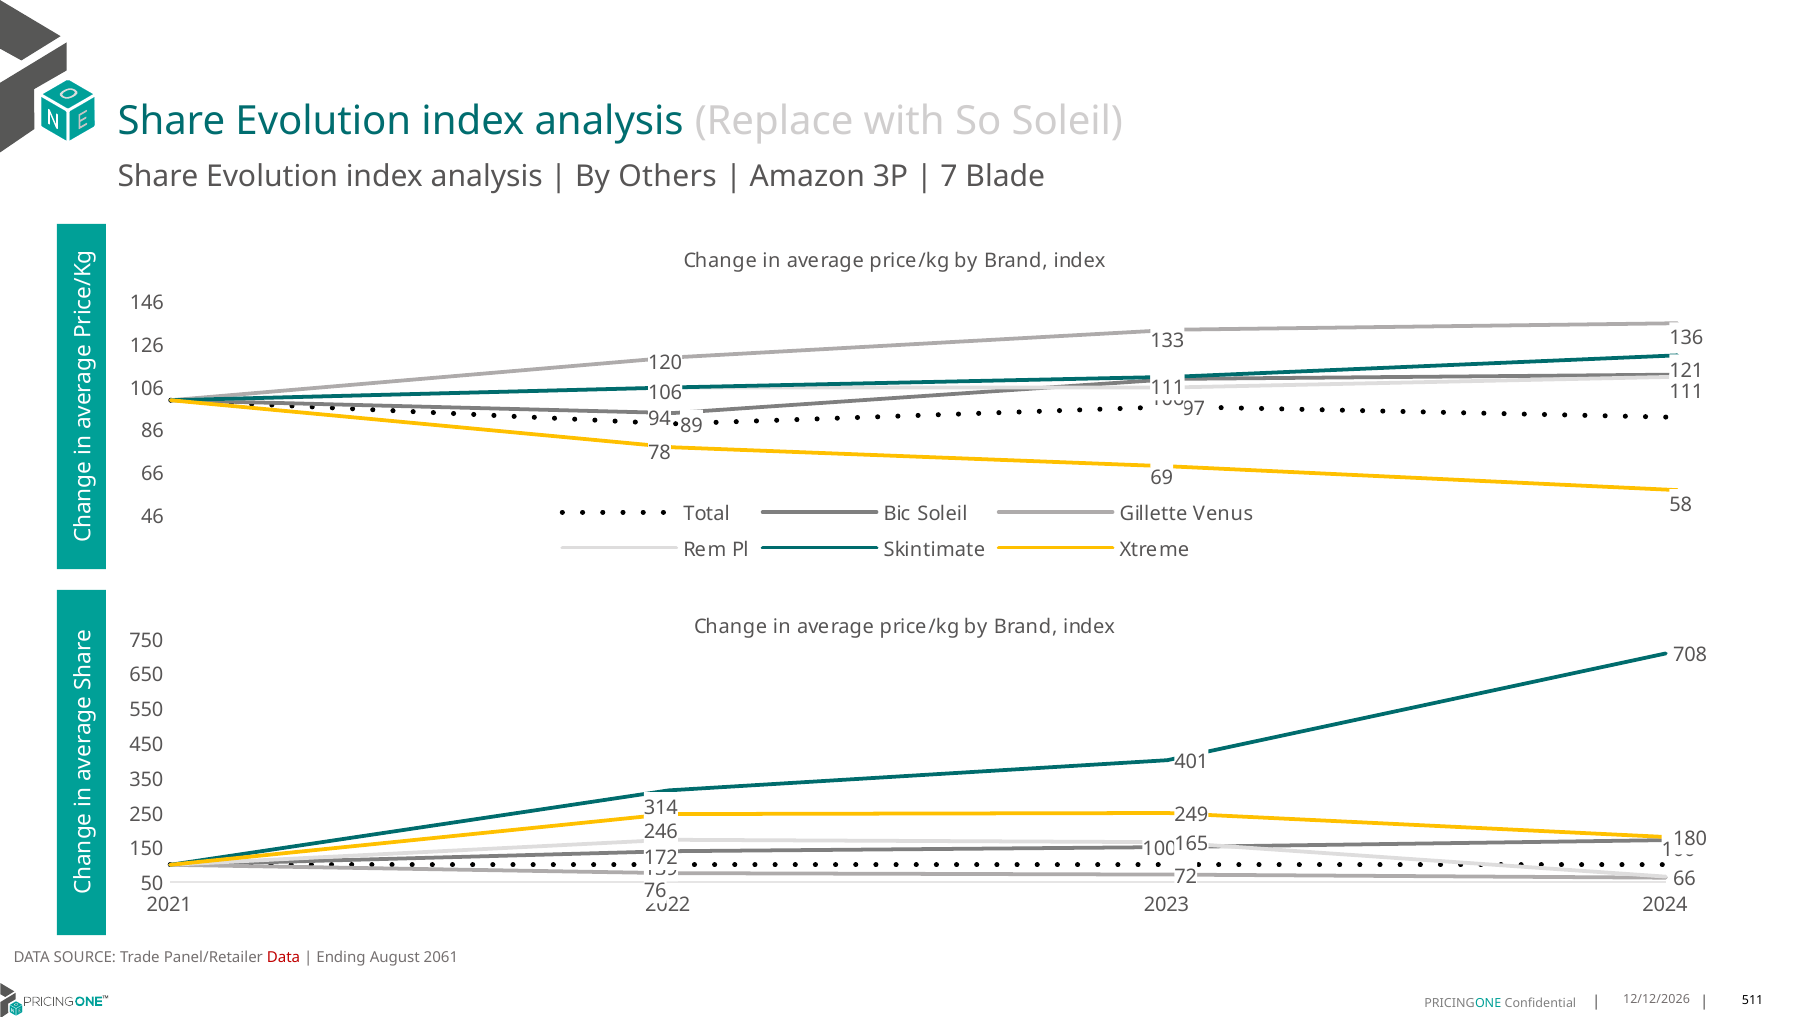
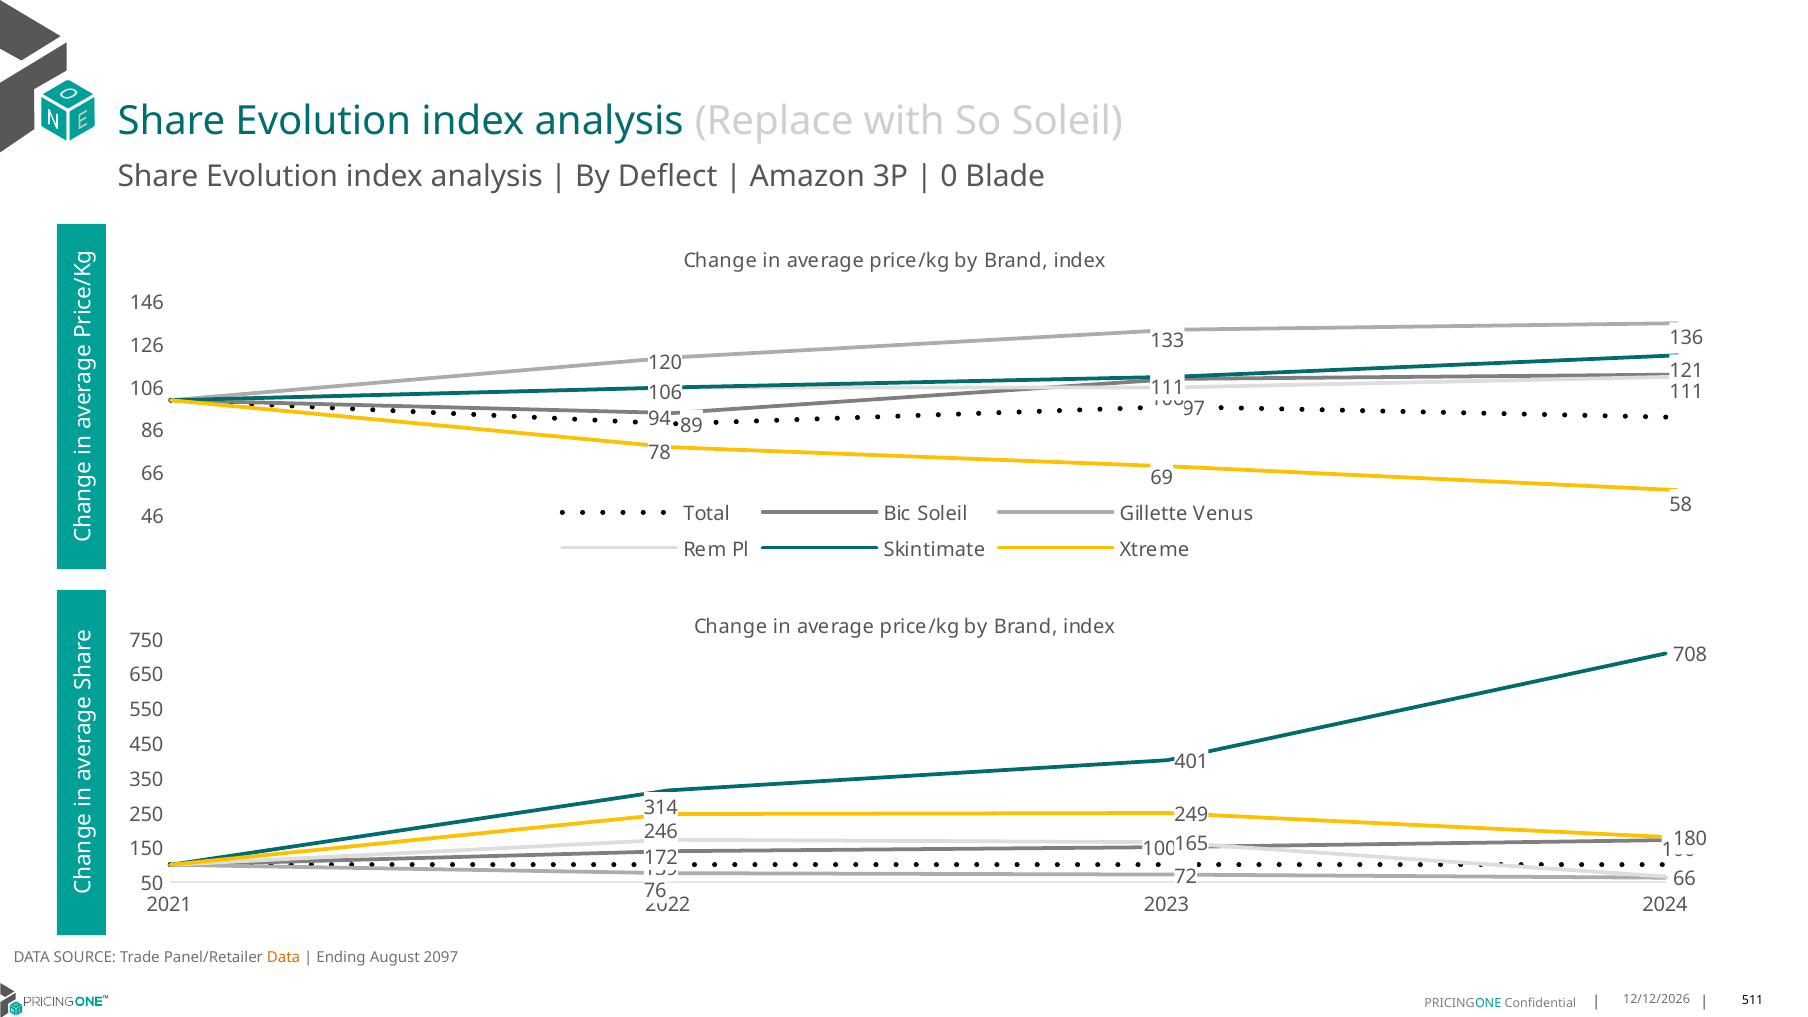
Others: Others -> Deflect (668, 176)
7: 7 -> 0 (949, 176)
Data colour: red -> orange (284, 958)
2061: 2061 -> 2097 (441, 958)
